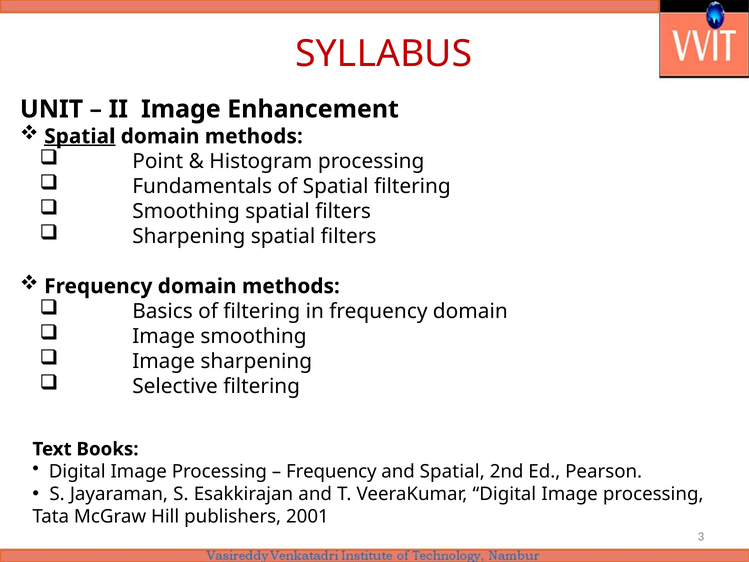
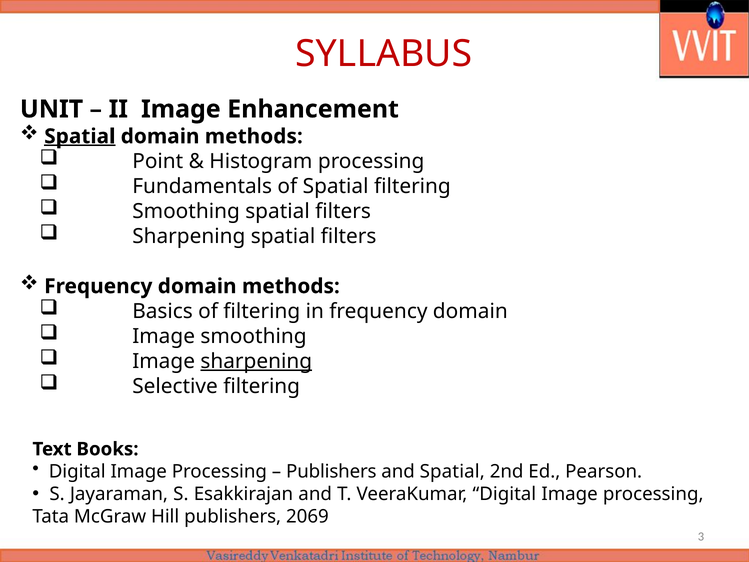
sharpening underline: none -> present (256, 361)
Frequency: Frequency -> Publishers (331, 471)
2001: 2001 -> 2069 (307, 516)
